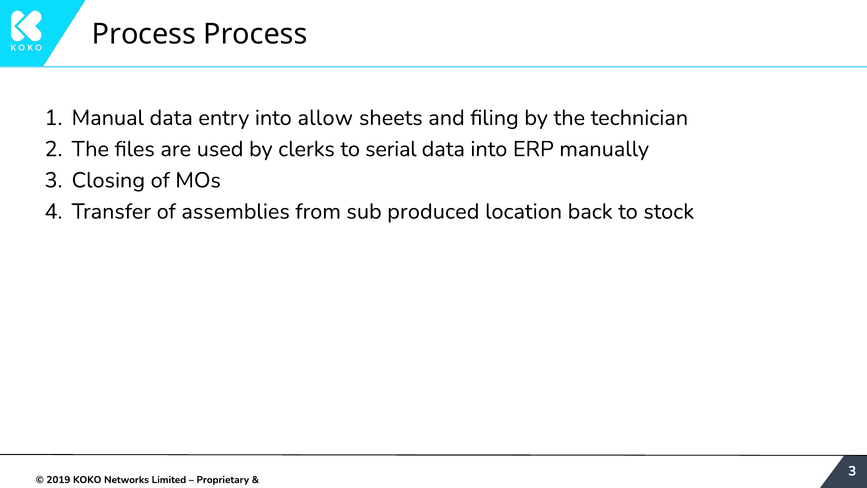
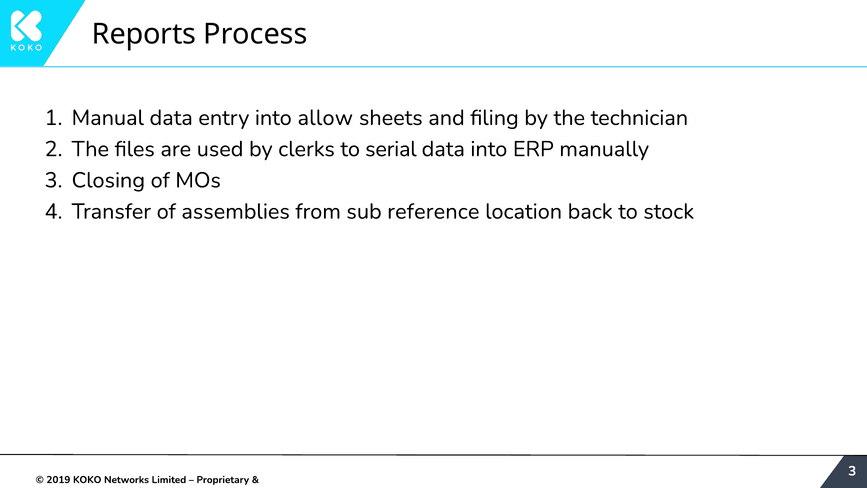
Process: Process -> Reports (144, 34)
produced: produced -> reference (433, 211)
